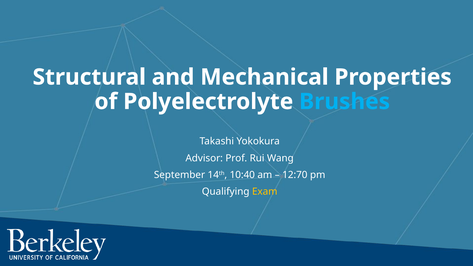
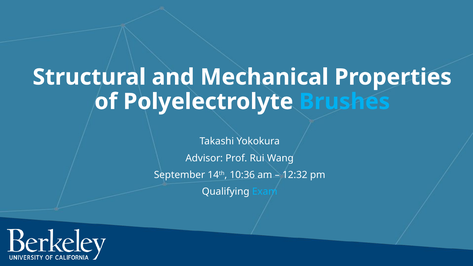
10:40: 10:40 -> 10:36 (242, 175)
12:70: 12:70 -> 12:32 (295, 175)
Exam colour: yellow -> light blue (265, 192)
